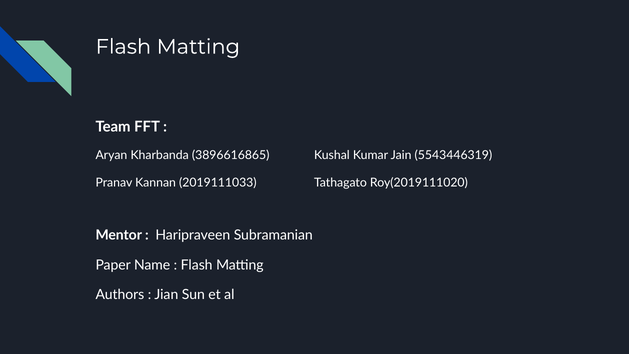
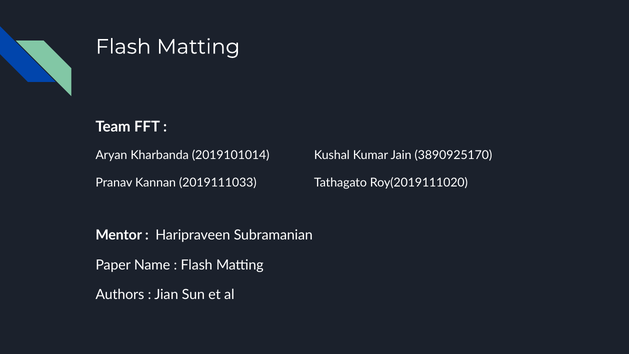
3896616865: 3896616865 -> 2019101014 (231, 155)
5543446319: 5543446319 -> 3890925170 (453, 155)
